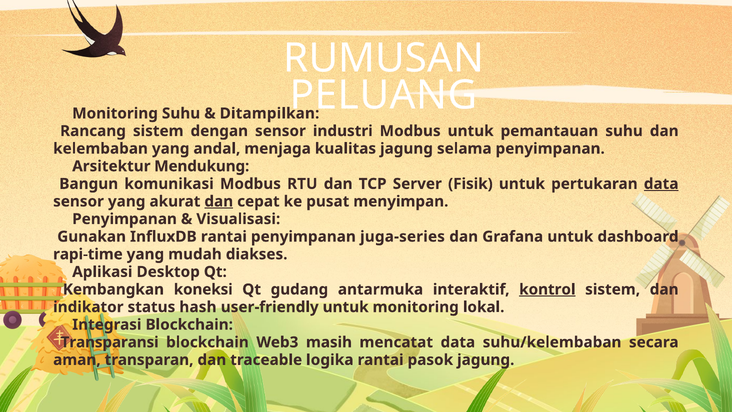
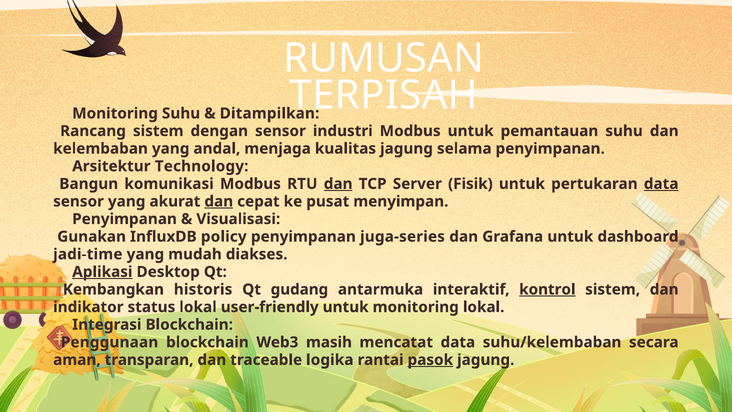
PELUANG: PELUANG -> TERPISAH (384, 95)
Mendukung: Mendukung -> Technology (202, 166)
dan underline: none -> present (338, 184)
InfluxDB rantai: rantai -> policy (224, 237)
rapi-time: rapi-time -> jadi-time (88, 254)
Aplikasi underline: none -> present (102, 272)
koneksi: koneksi -> historis (203, 289)
status hash: hash -> lokal (198, 307)
Transparansi: Transparansi -> Penggunaan (110, 342)
pasok underline: none -> present (430, 360)
